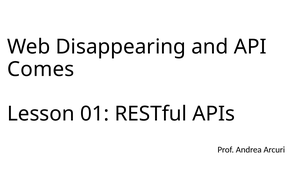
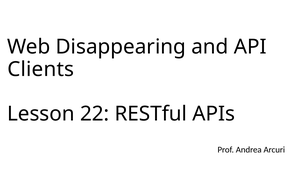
Comes: Comes -> Clients (41, 69)
01: 01 -> 22 (95, 114)
